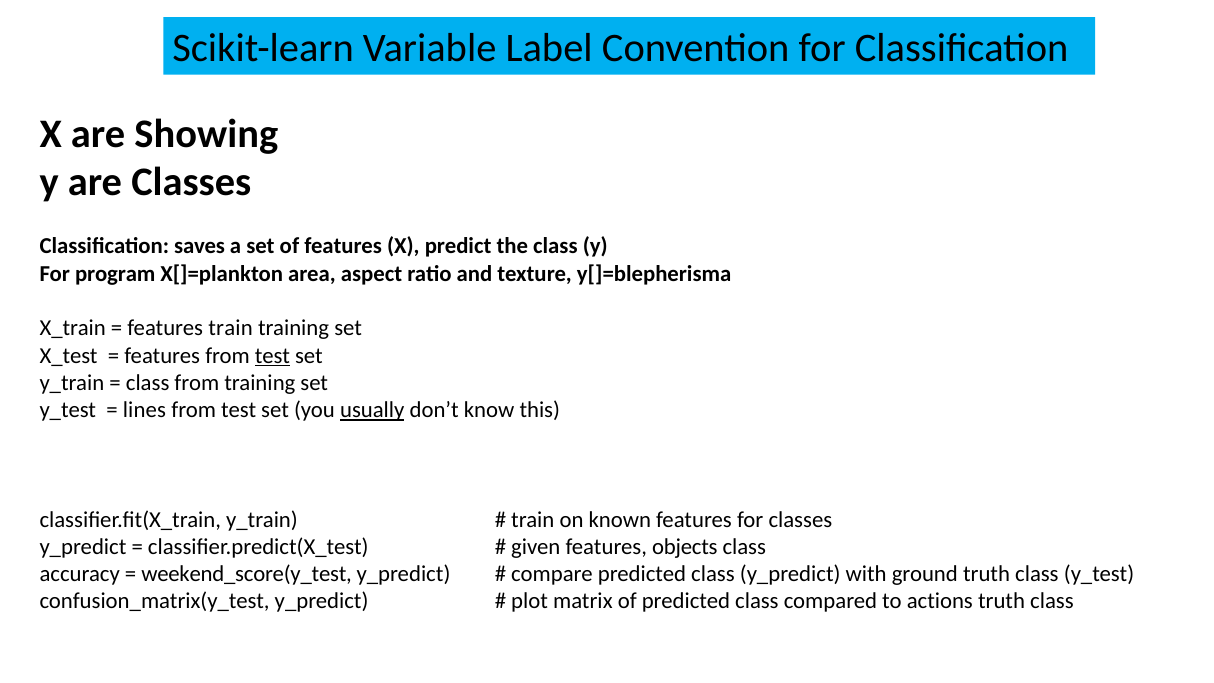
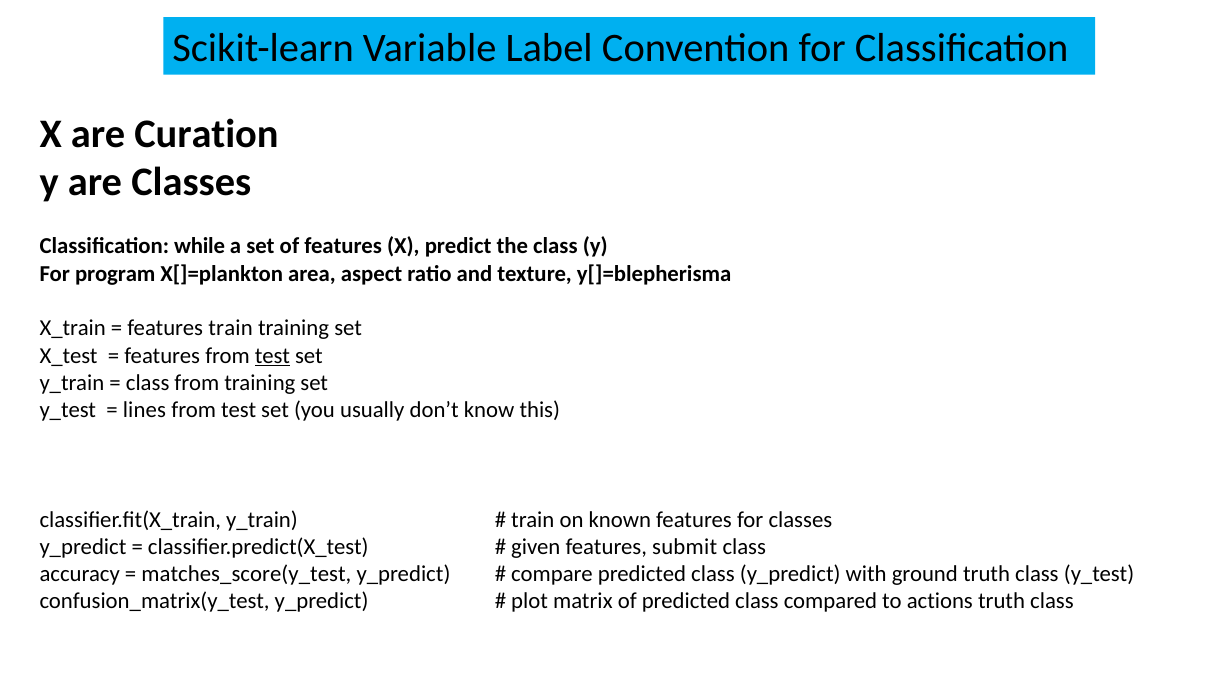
Showing: Showing -> Curation (206, 134)
saves: saves -> while (200, 246)
usually underline: present -> none (372, 410)
objects: objects -> submit (685, 547)
weekend_score(y_test: weekend_score(y_test -> matches_score(y_test (246, 574)
